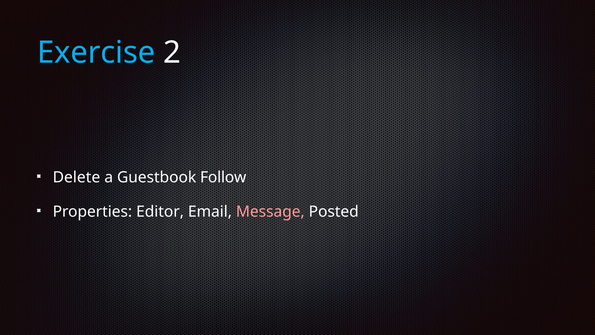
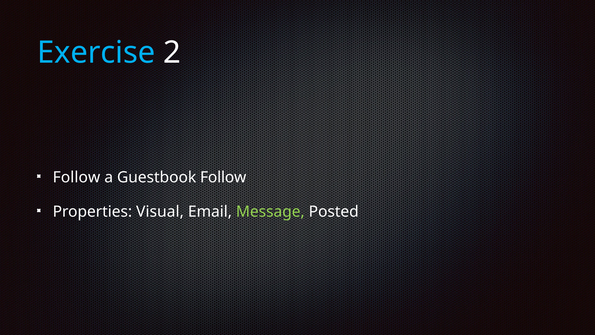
Delete: Delete -> Follow (76, 177)
Editor: Editor -> Visual (160, 211)
Message colour: pink -> light green (270, 211)
